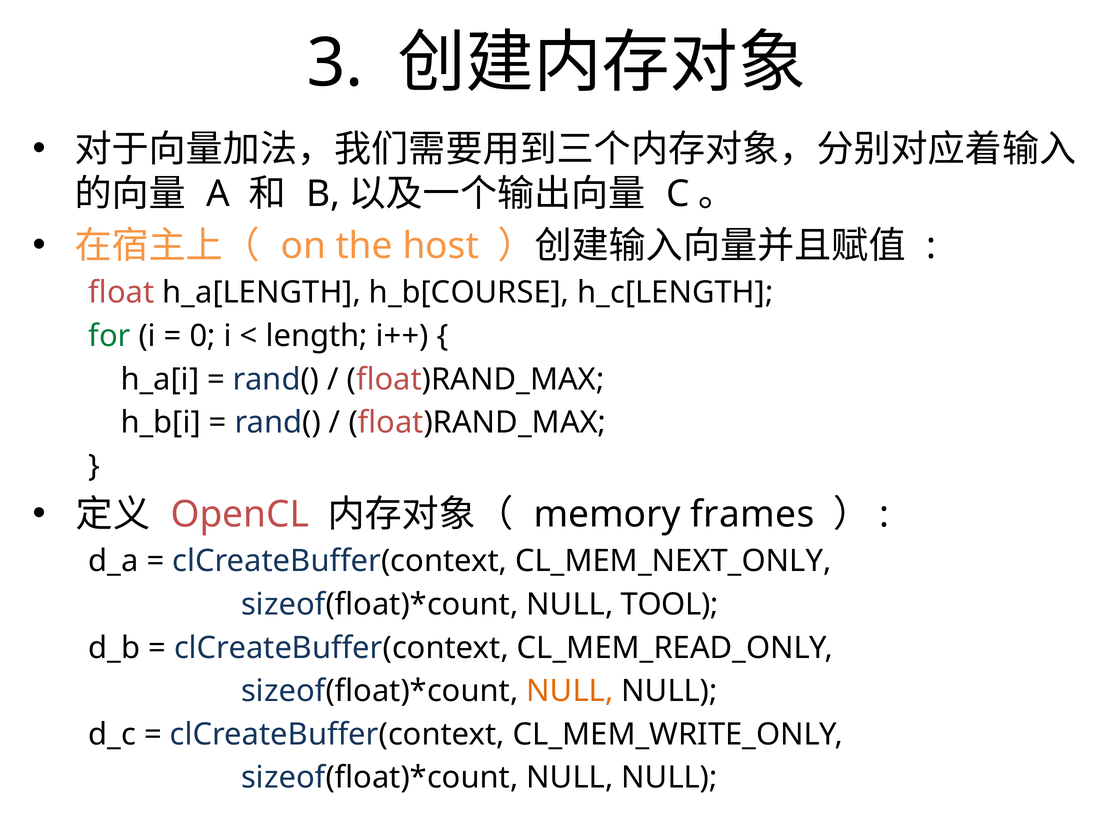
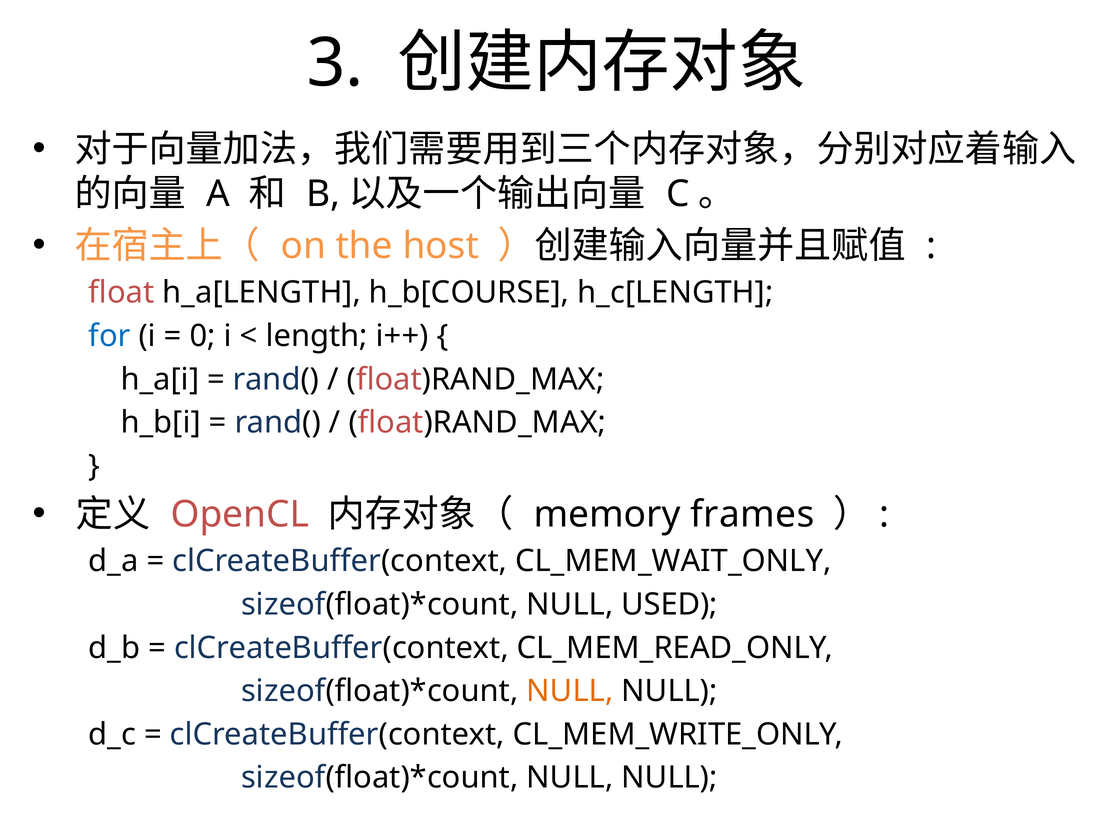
for colour: green -> blue (110, 336)
CL_MEM_NEXT_ONLY: CL_MEM_NEXT_ONLY -> CL_MEM_WAIT_ONLY (673, 561)
TOOL: TOOL -> USED (670, 604)
